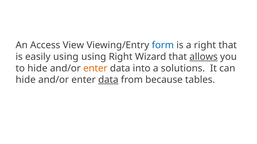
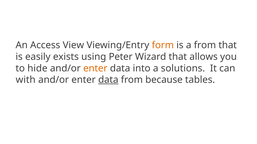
form colour: blue -> orange (163, 45)
a right: right -> from (205, 45)
easily using: using -> exists (66, 57)
using Right: Right -> Peter (121, 57)
allows underline: present -> none (204, 57)
hide: hide -> with (26, 80)
